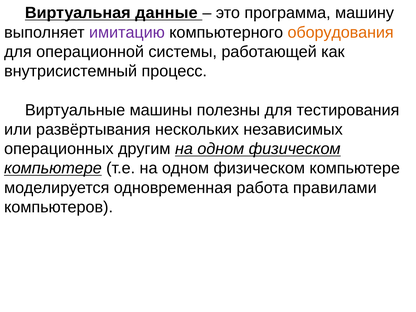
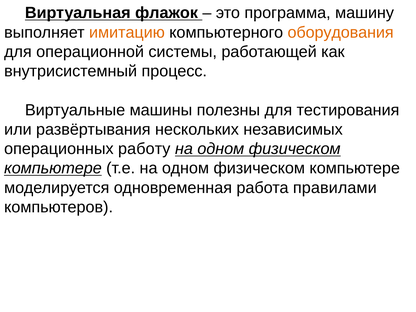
данные: данные -> флажок (167, 13)
имитацию colour: purple -> orange (127, 32)
другим: другим -> работу (144, 149)
